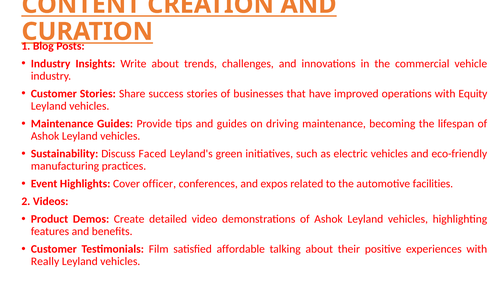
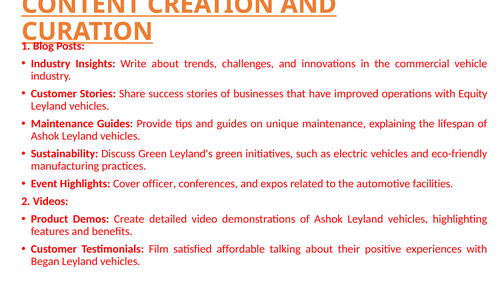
driving: driving -> unique (282, 124)
becoming: becoming -> explaining (392, 124)
Discuss Faced: Faced -> Green (153, 154)
Really: Really -> Began (45, 262)
